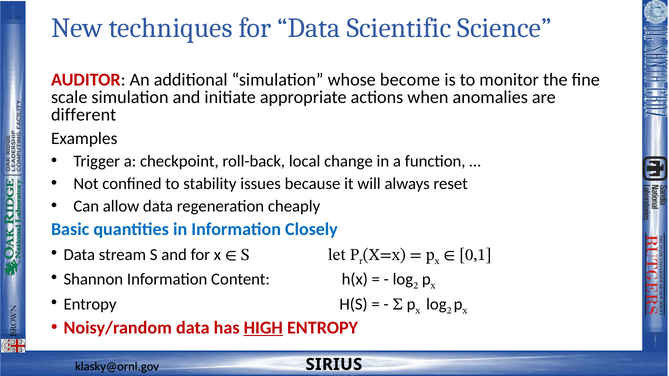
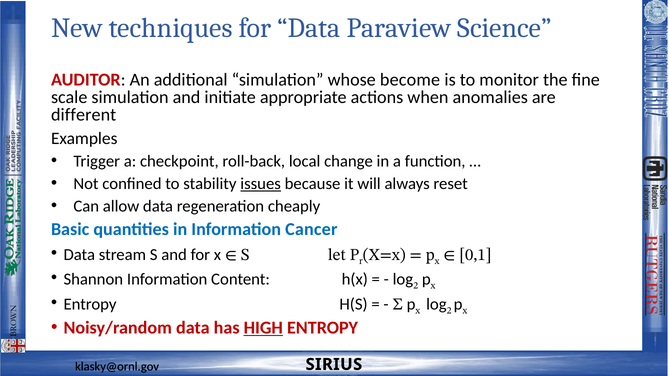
Scientific: Scientific -> Paraview (399, 28)
issues underline: none -> present (261, 184)
Closely: Closely -> Cancer (311, 230)
